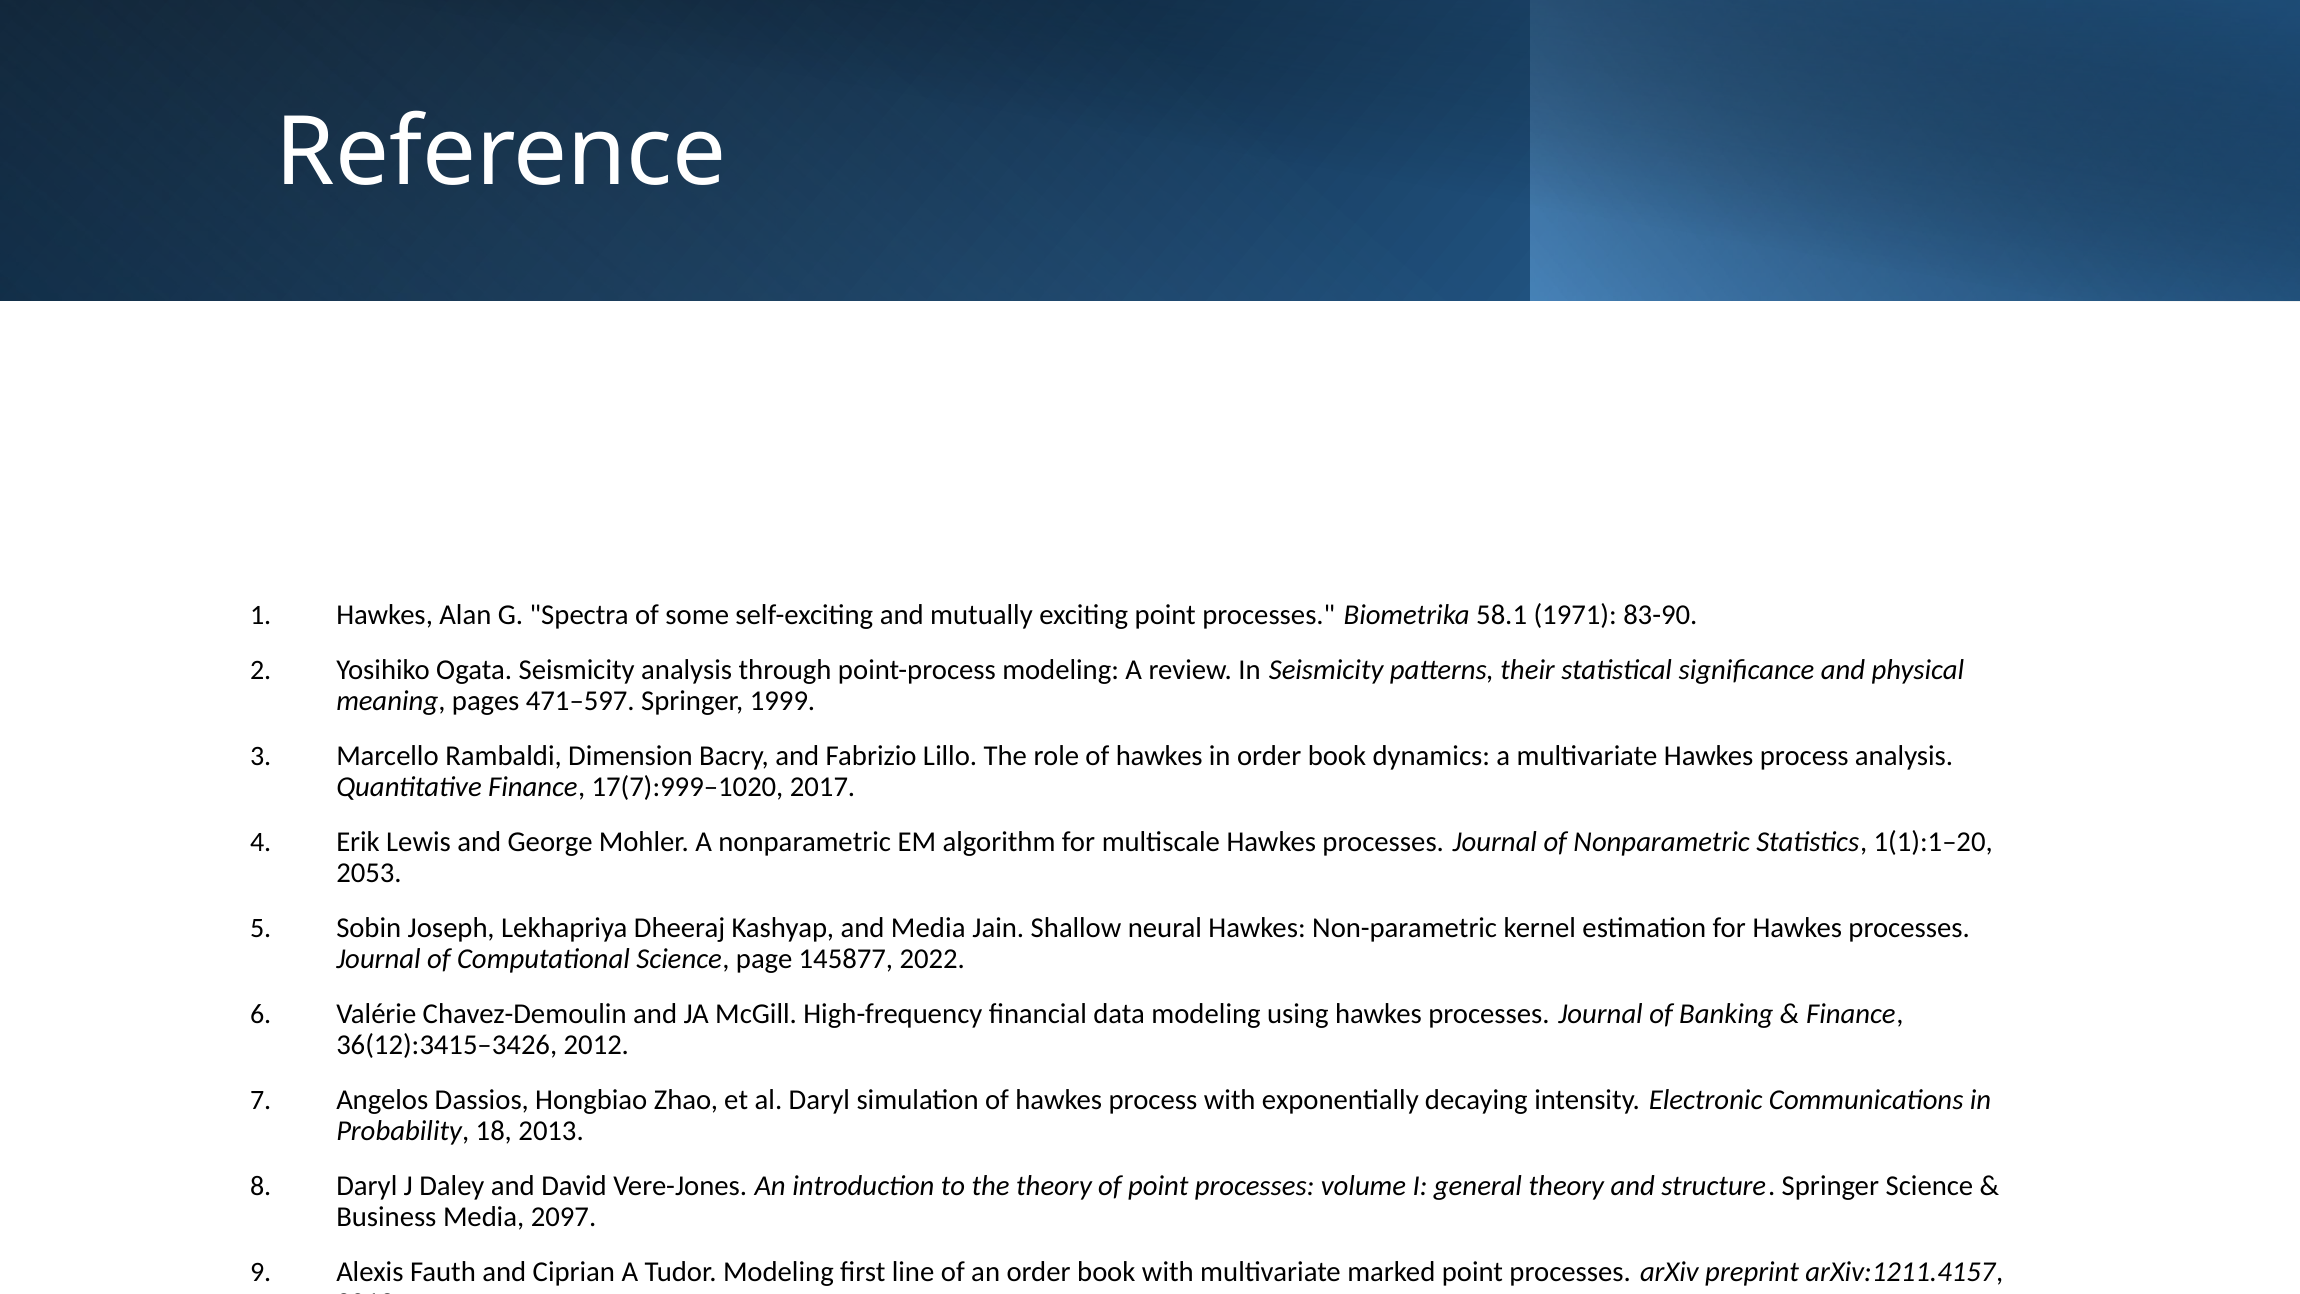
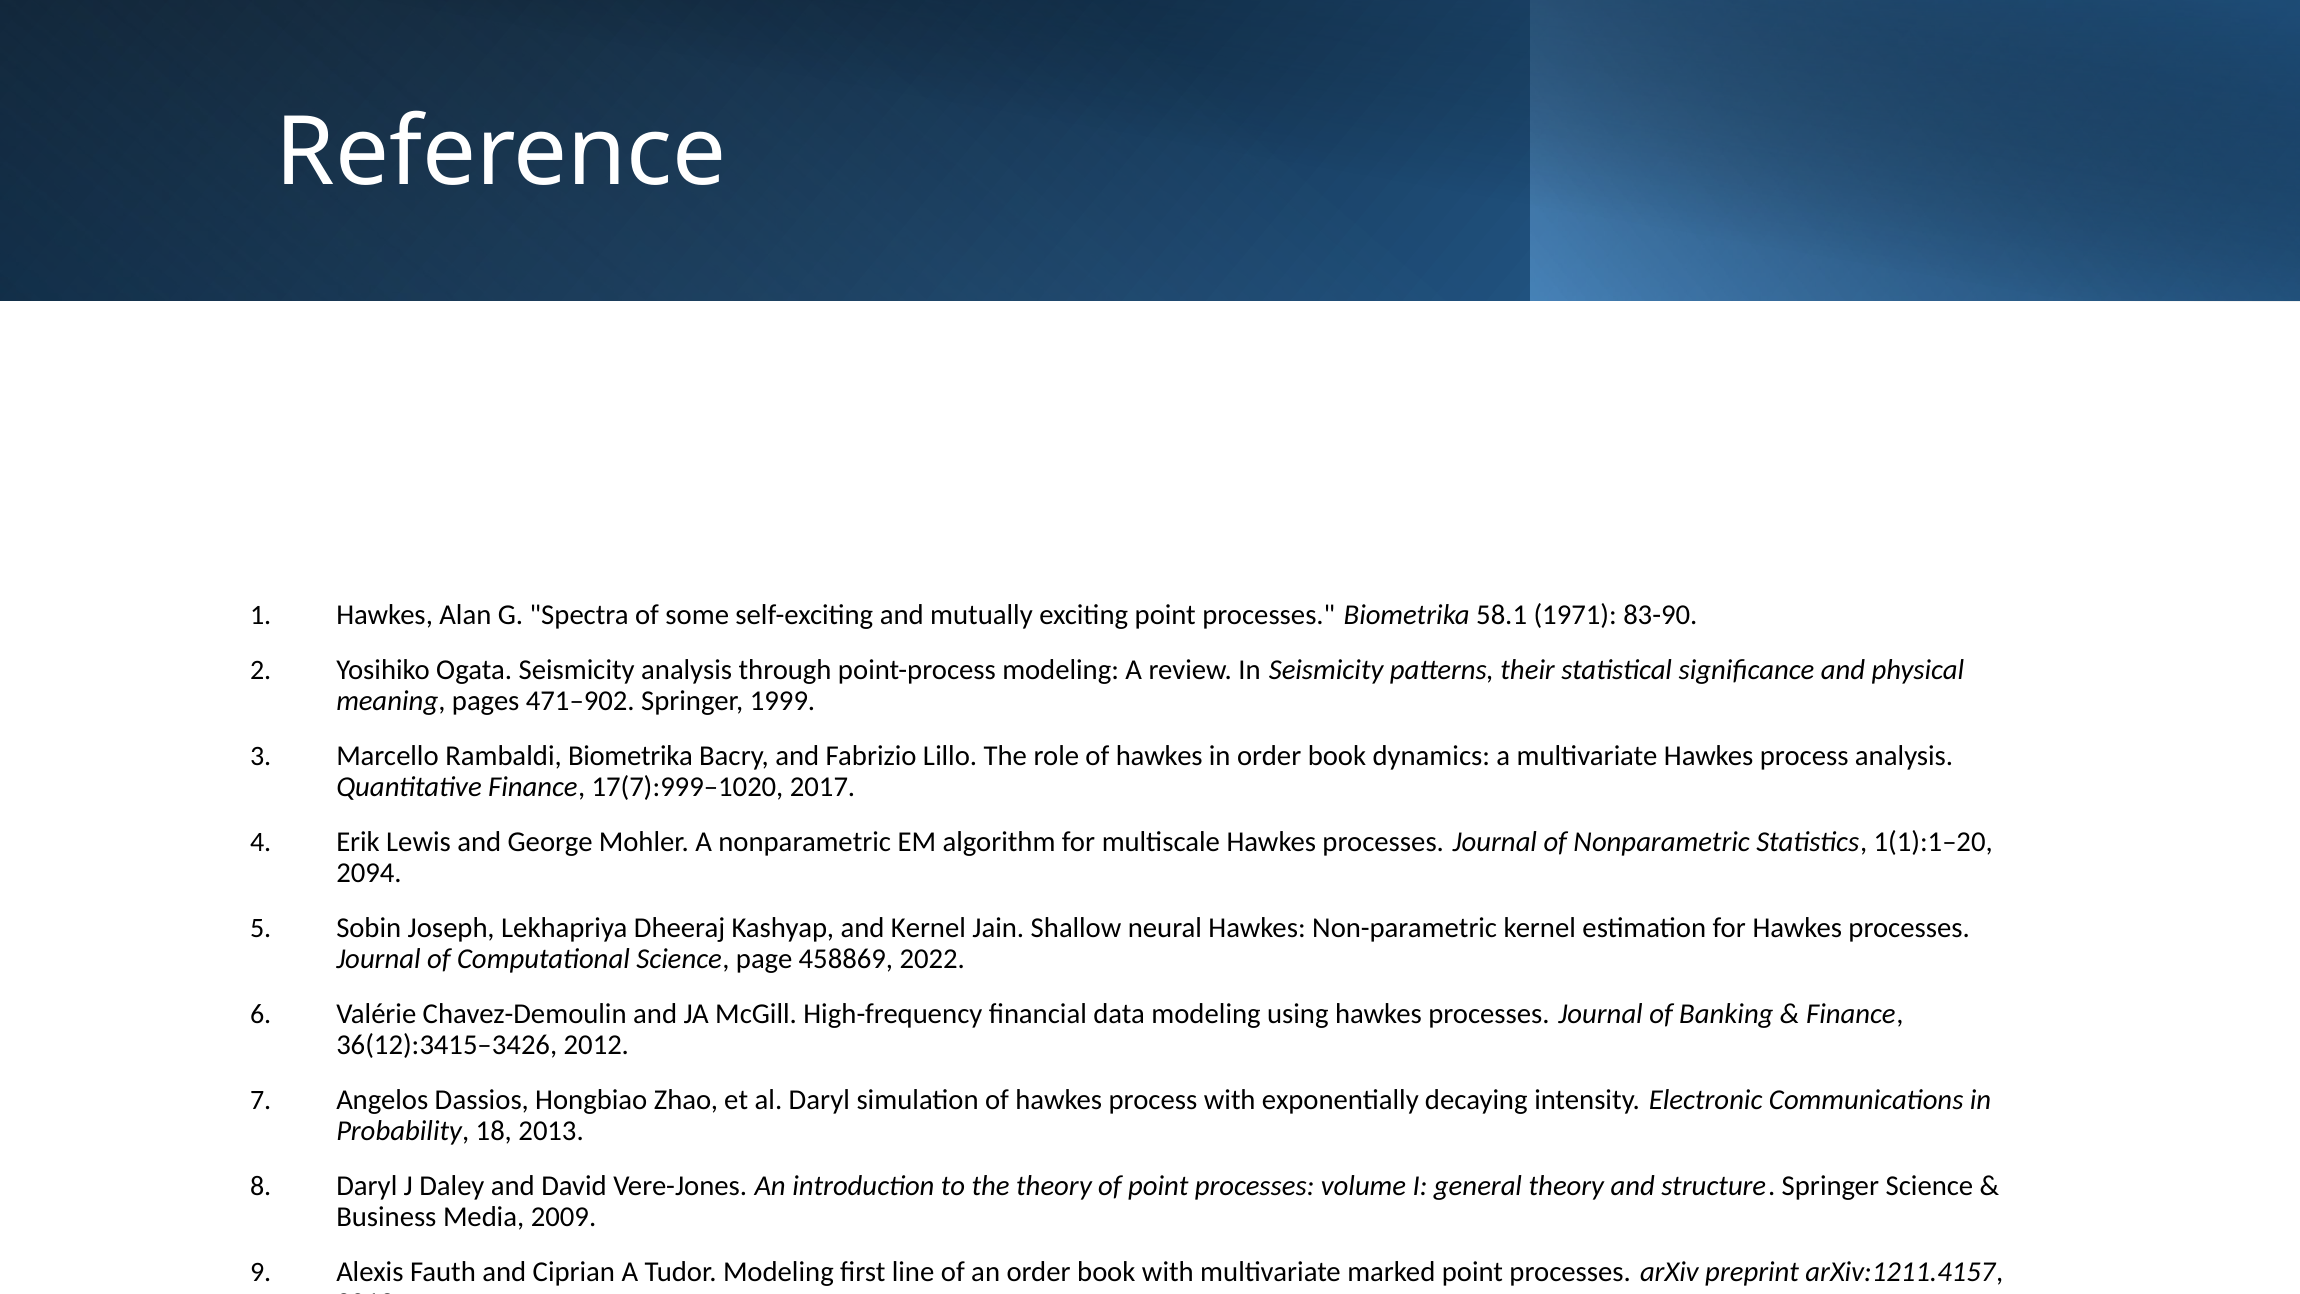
471–597: 471–597 -> 471–902 (580, 701)
Rambaldi Dimension: Dimension -> Biometrika (630, 756)
2053: 2053 -> 2094 (369, 873)
and Media: Media -> Kernel (928, 928)
145877: 145877 -> 458869 (846, 959)
2097: 2097 -> 2009 (564, 1217)
